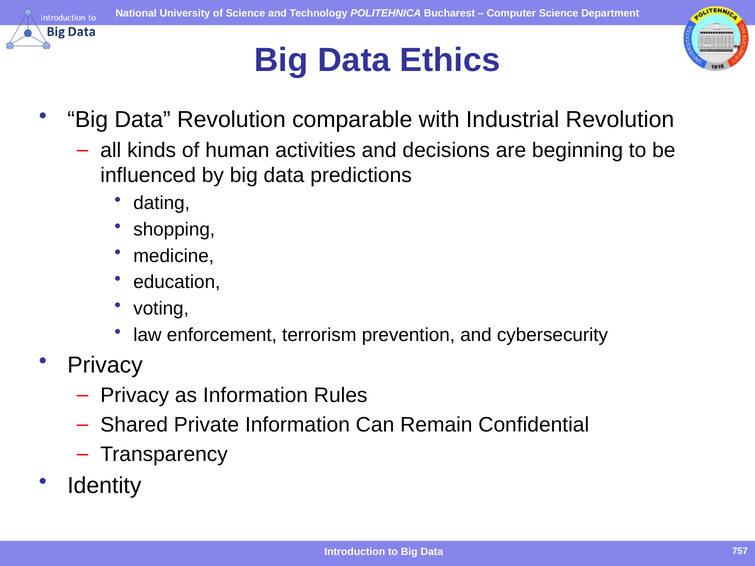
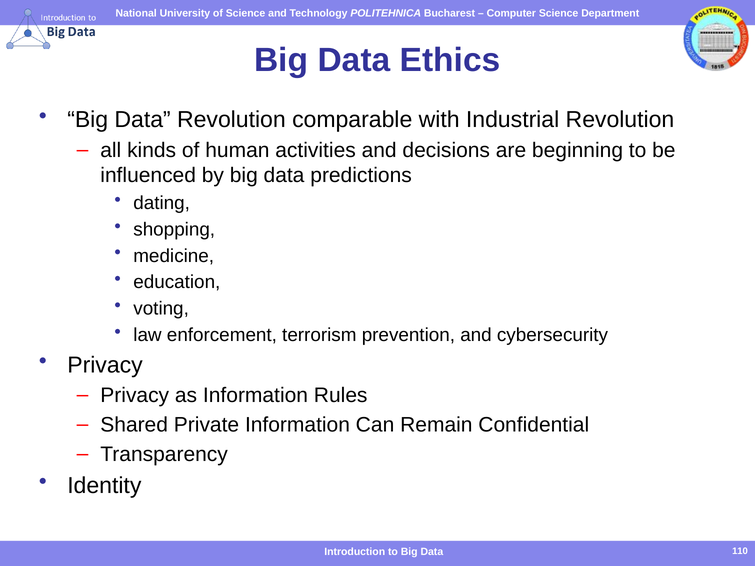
757: 757 -> 110 (740, 551)
